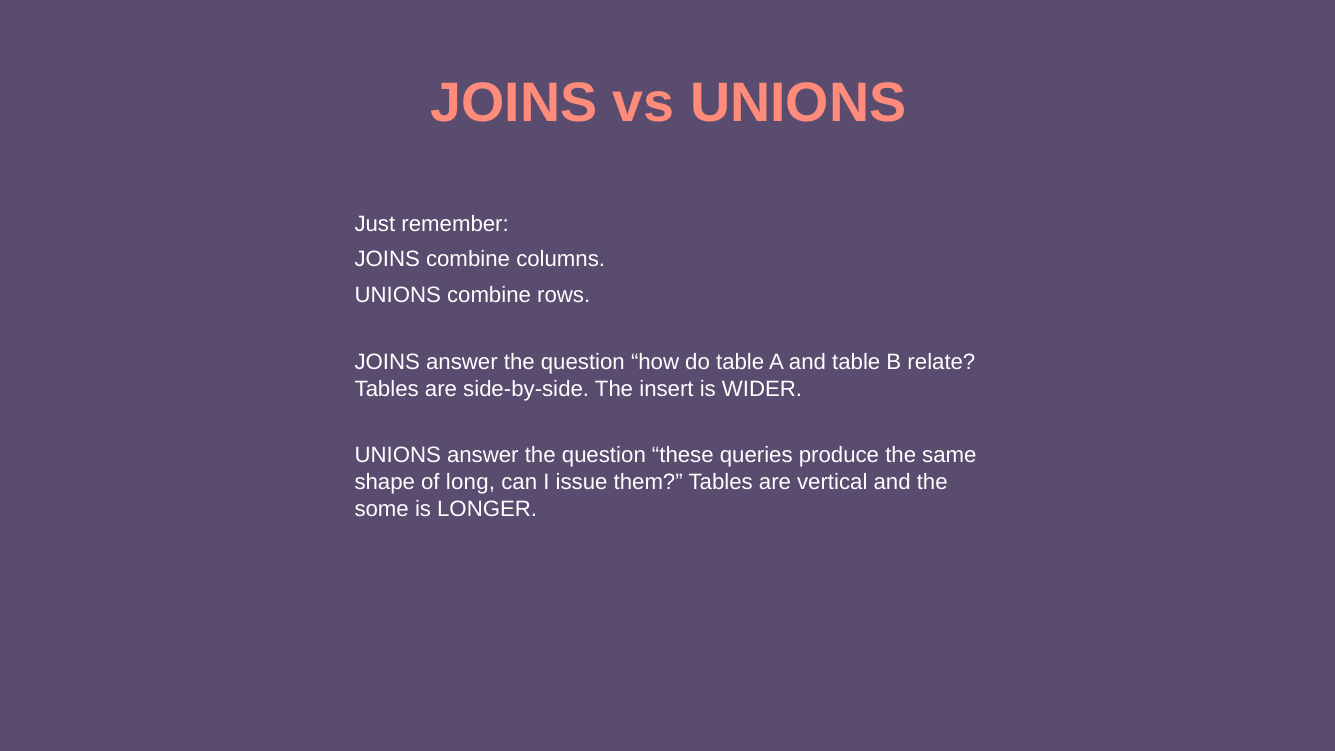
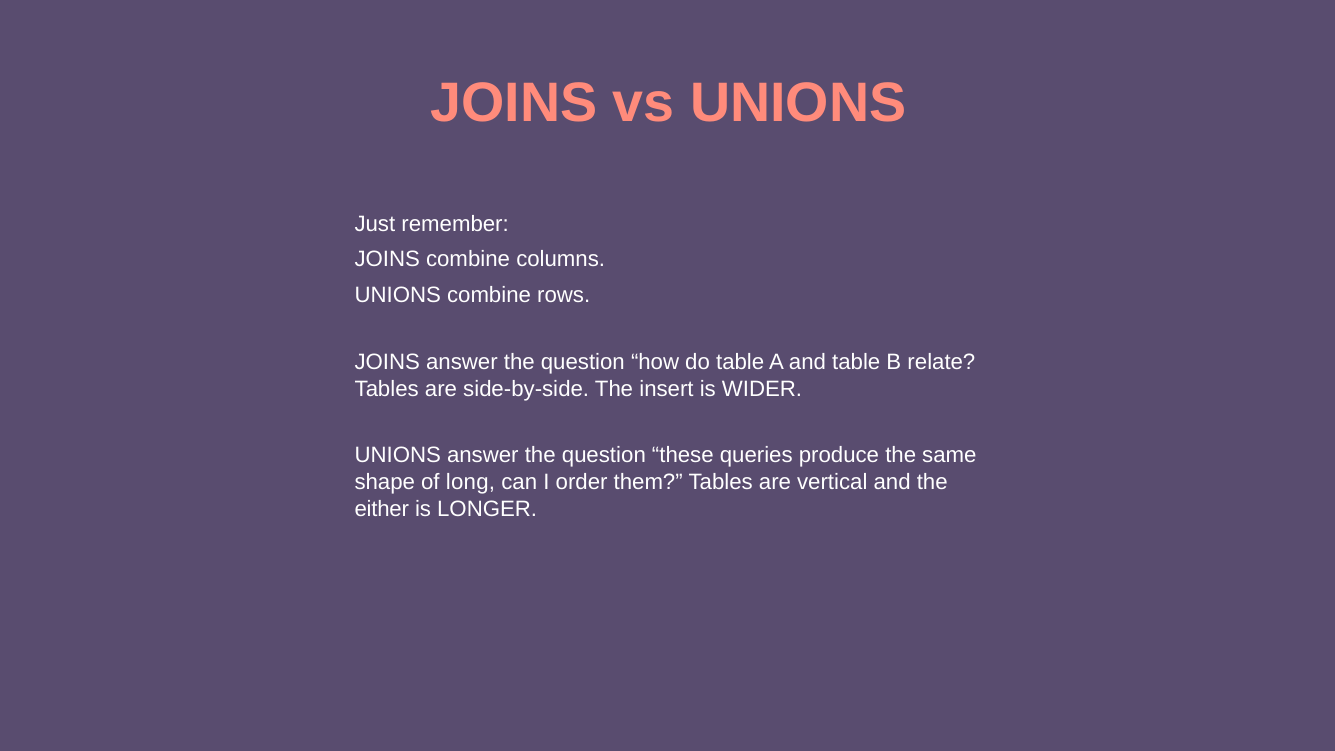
issue: issue -> order (582, 482)
some: some -> either (382, 509)
